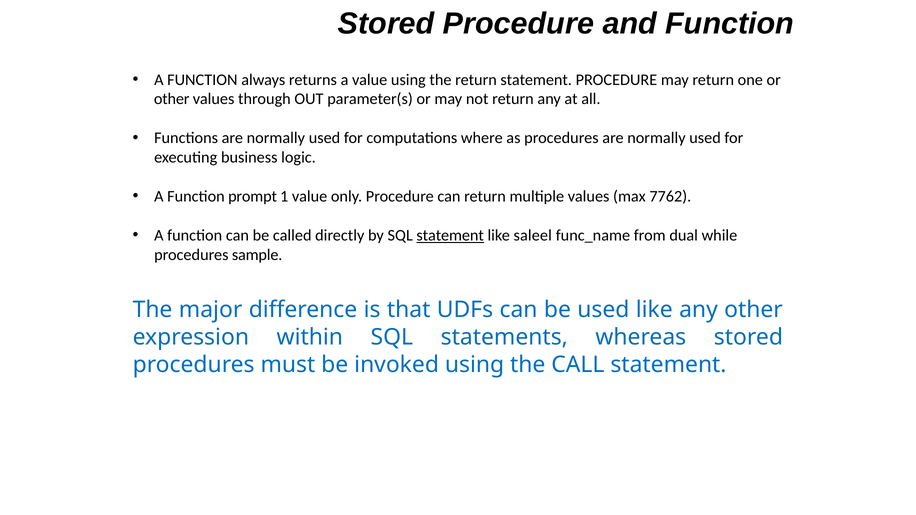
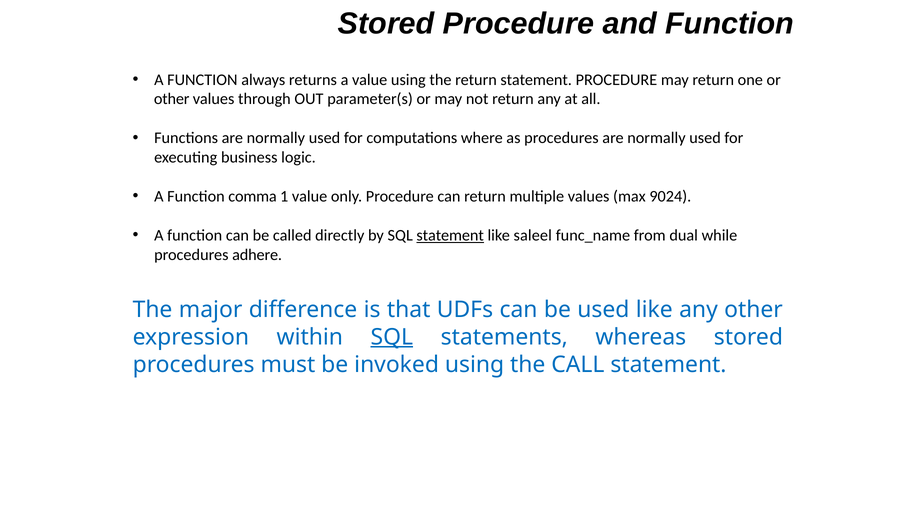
prompt: prompt -> comma (253, 197)
7762: 7762 -> 9024 (670, 197)
sample: sample -> adhere (257, 255)
SQL underline: none -> present (392, 337)
